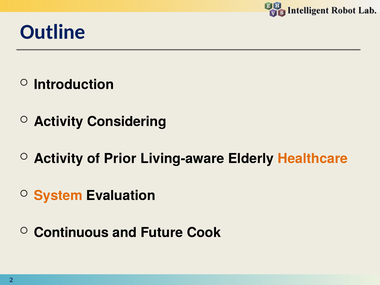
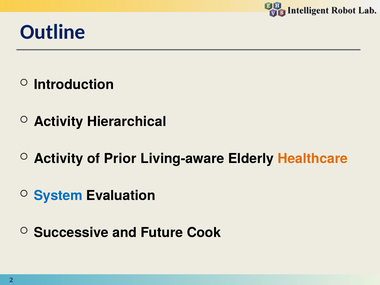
Considering: Considering -> Hierarchical (127, 122)
System colour: orange -> blue (58, 196)
Continuous: Continuous -> Successive (71, 233)
